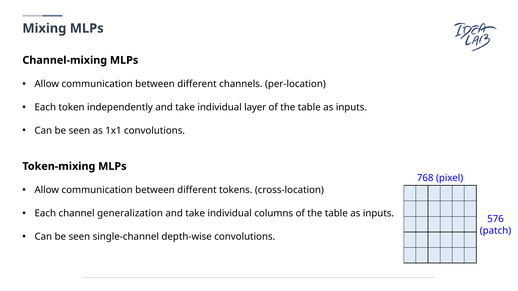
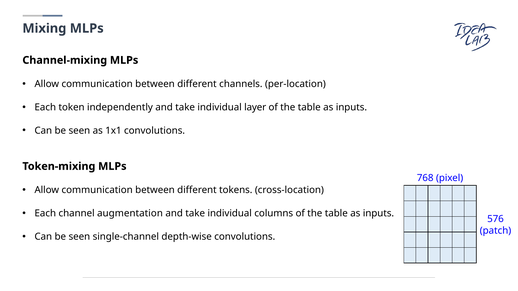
generalization: generalization -> augmentation (130, 214)
